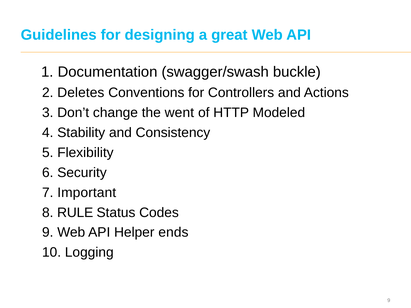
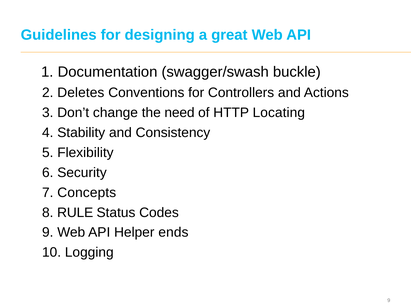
went: went -> need (180, 113)
Modeled: Modeled -> Locating (279, 113)
Important: Important -> Concepts (87, 193)
